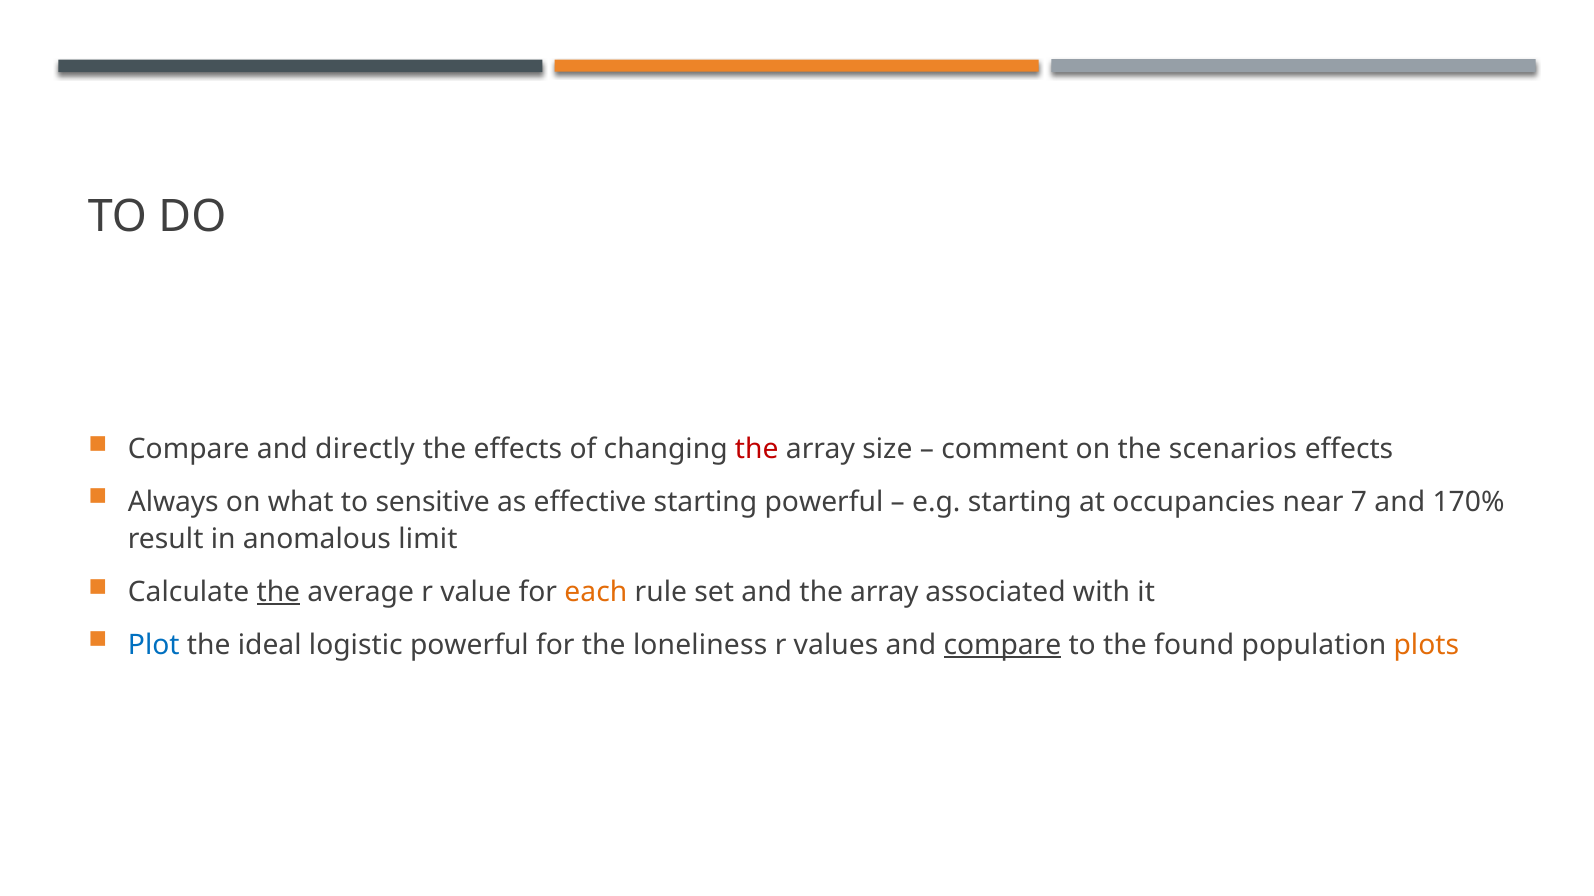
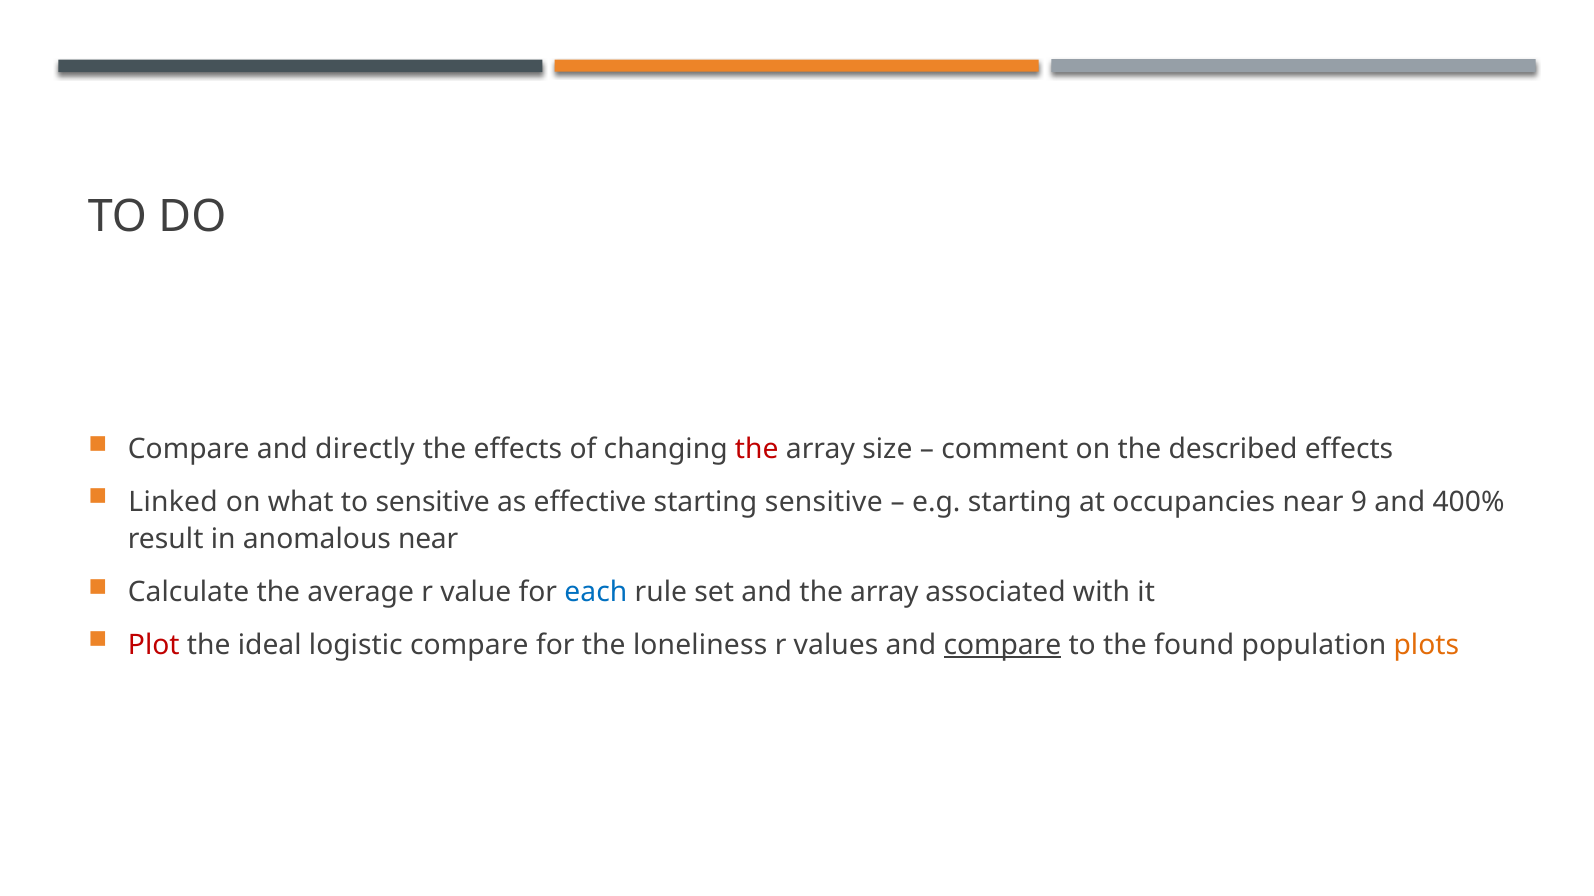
scenarios: scenarios -> described (1233, 449)
Always: Always -> Linked (173, 502)
starting powerful: powerful -> sensitive (824, 502)
7: 7 -> 9 (1359, 502)
170%: 170% -> 400% (1469, 502)
anomalous limit: limit -> near (428, 539)
the underline: present -> none (278, 592)
each colour: orange -> blue (596, 592)
Plot colour: blue -> red (154, 645)
logistic powerful: powerful -> compare (469, 645)
